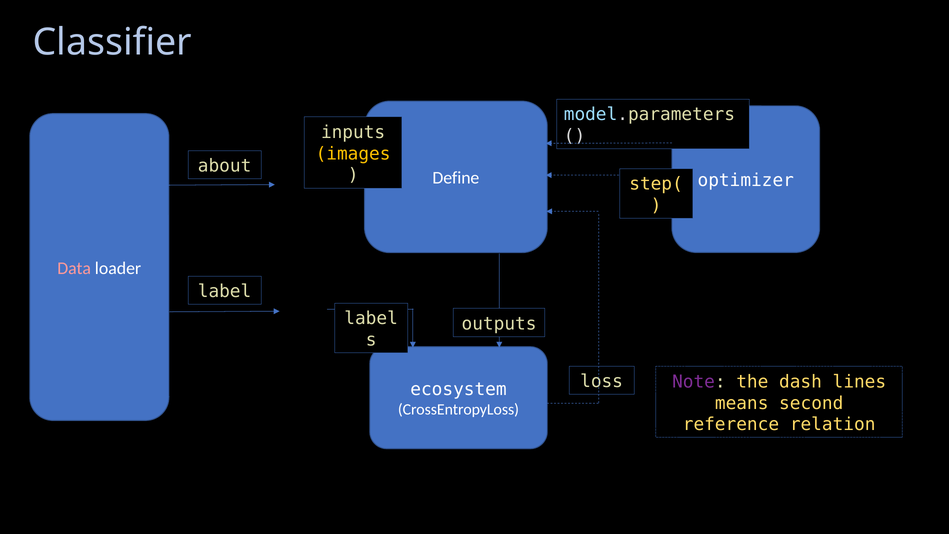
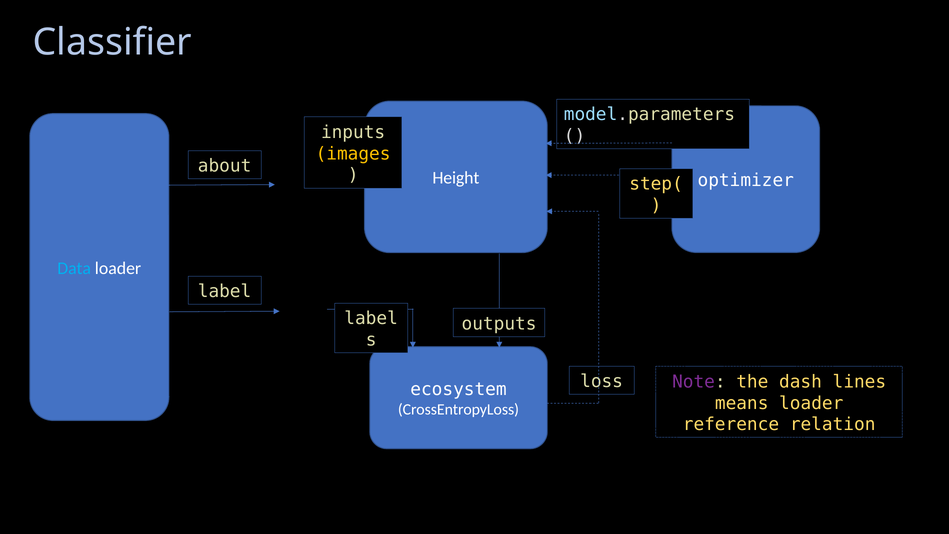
Define: Define -> Height (456, 178)
Data colour: pink -> light blue (74, 268)
means second: second -> loader (811, 403)
